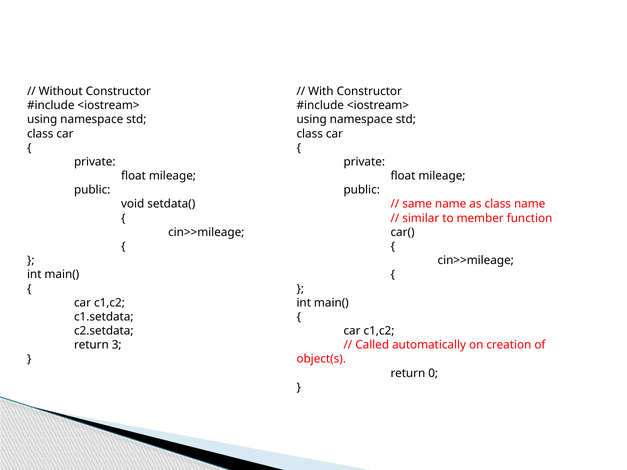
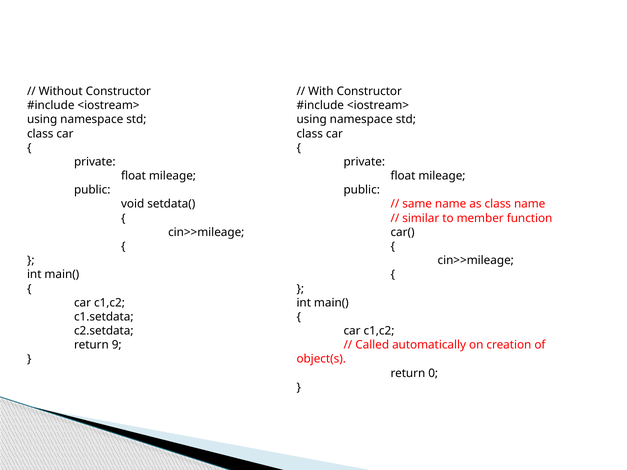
3: 3 -> 9 (117, 345)
